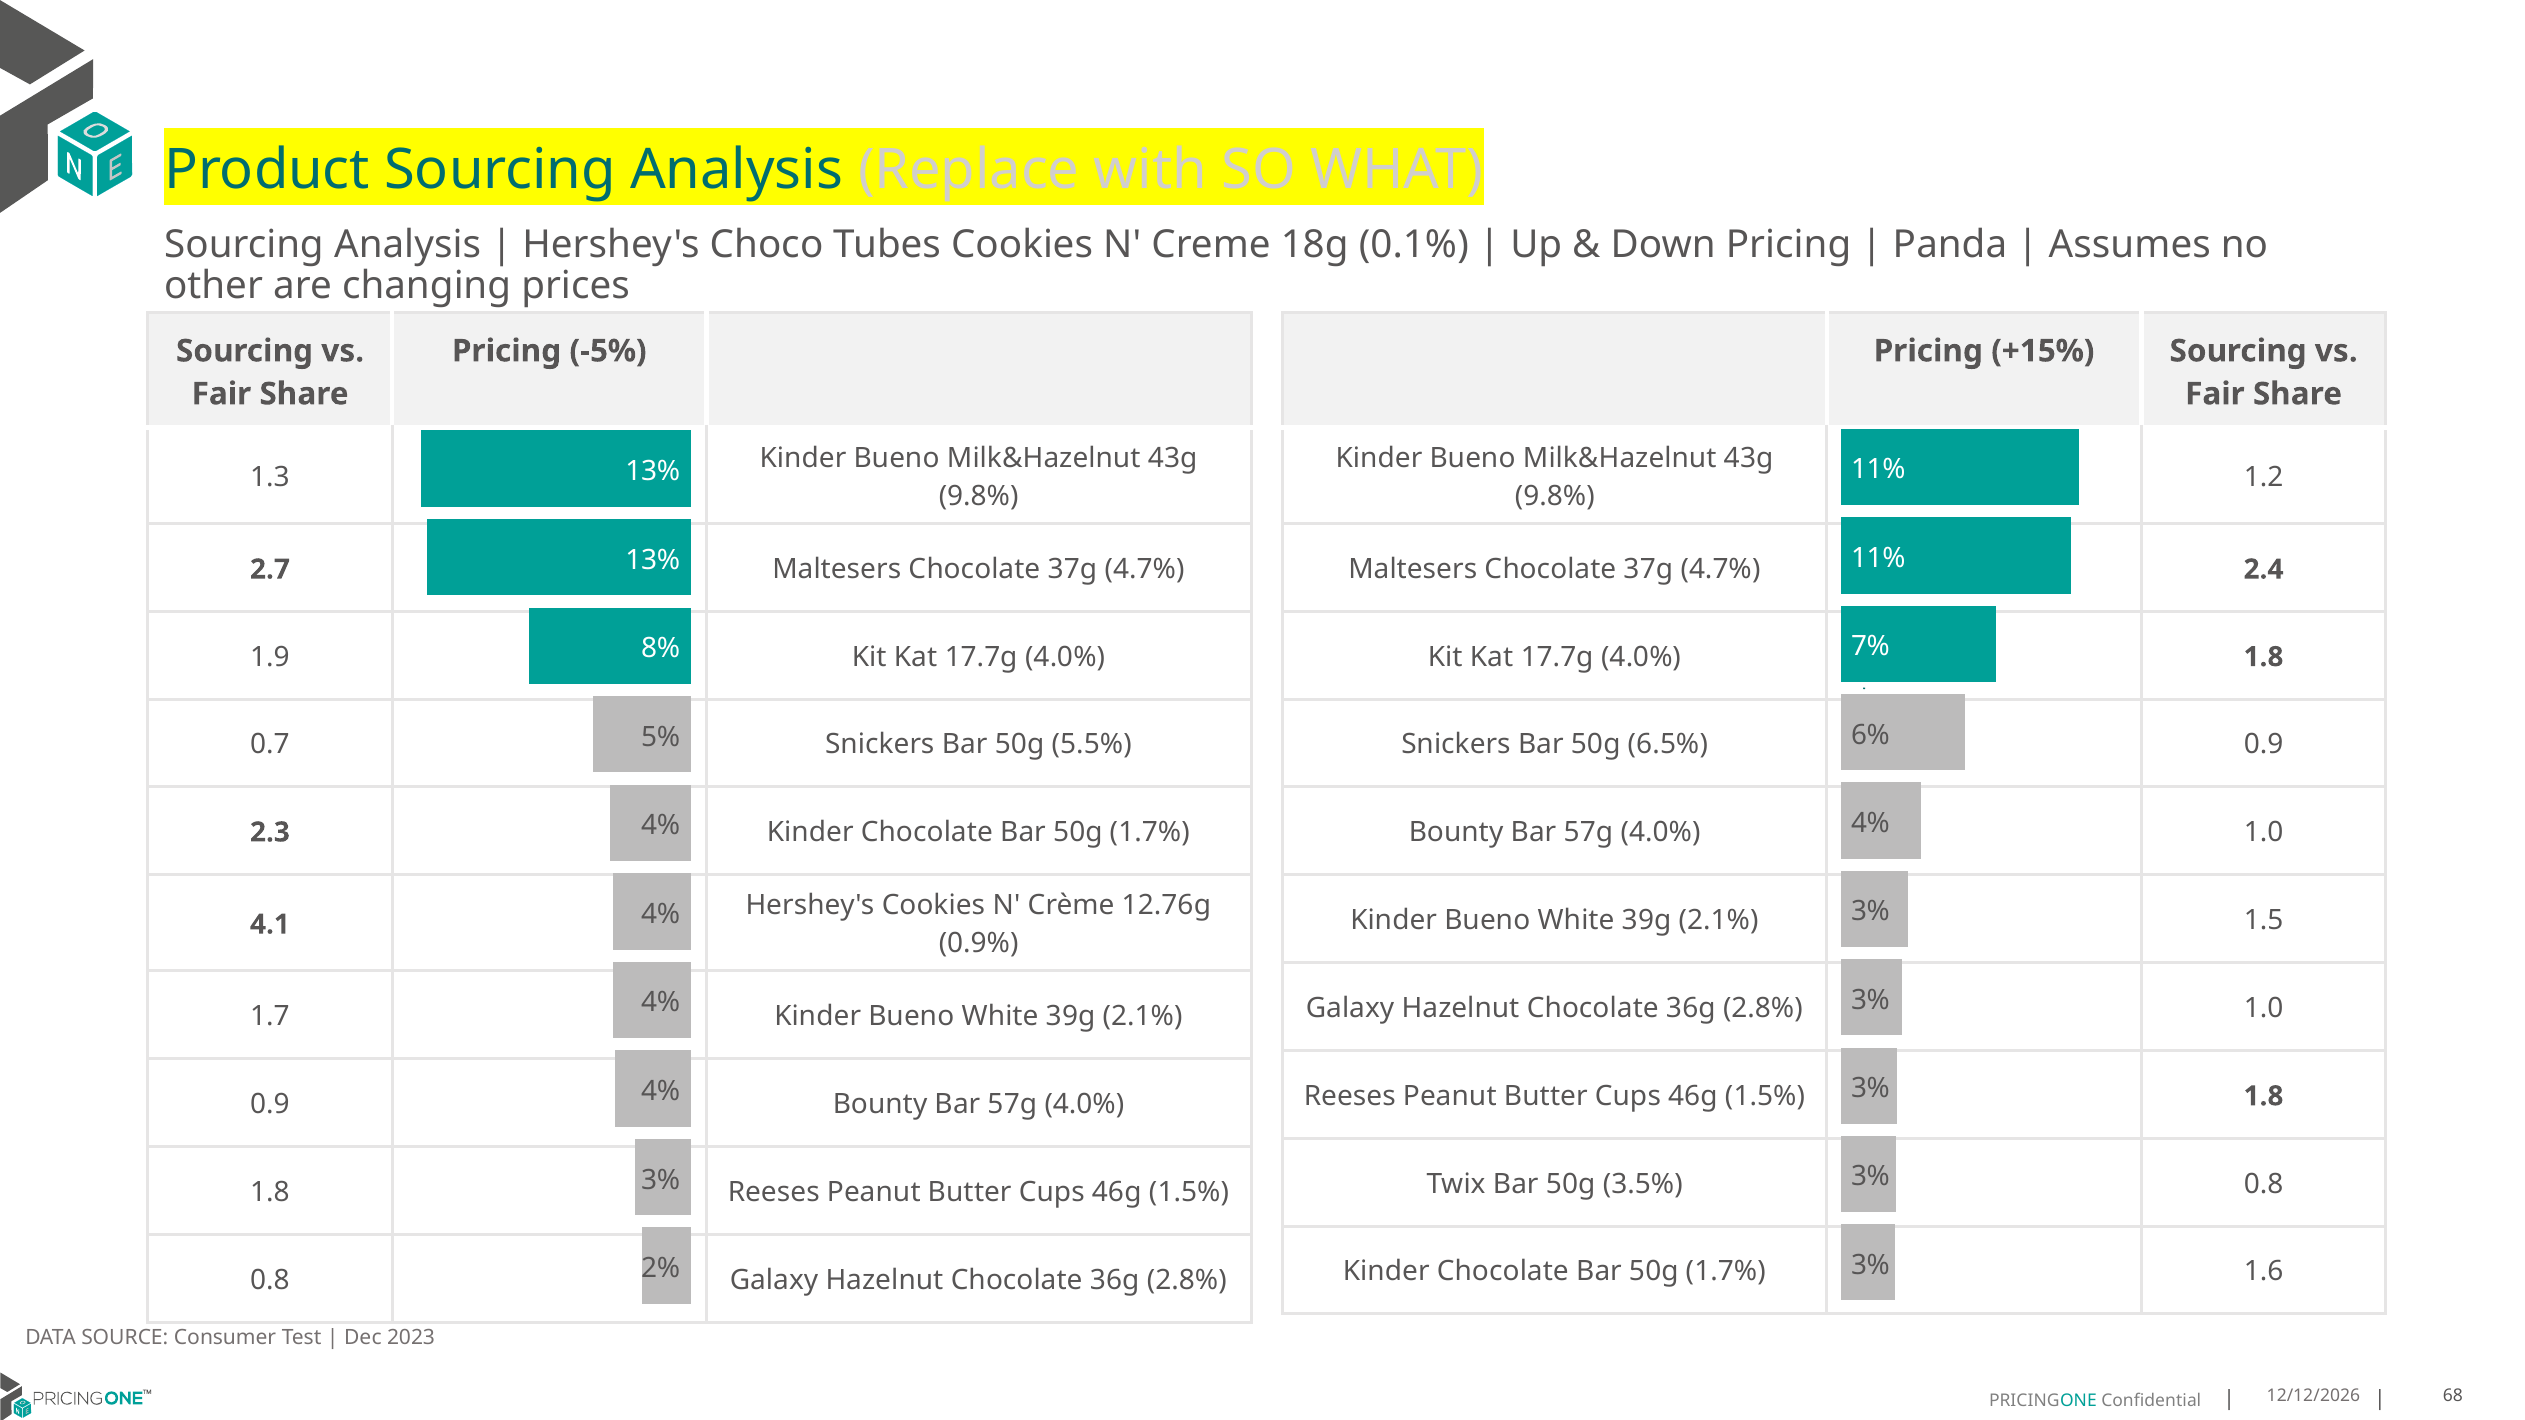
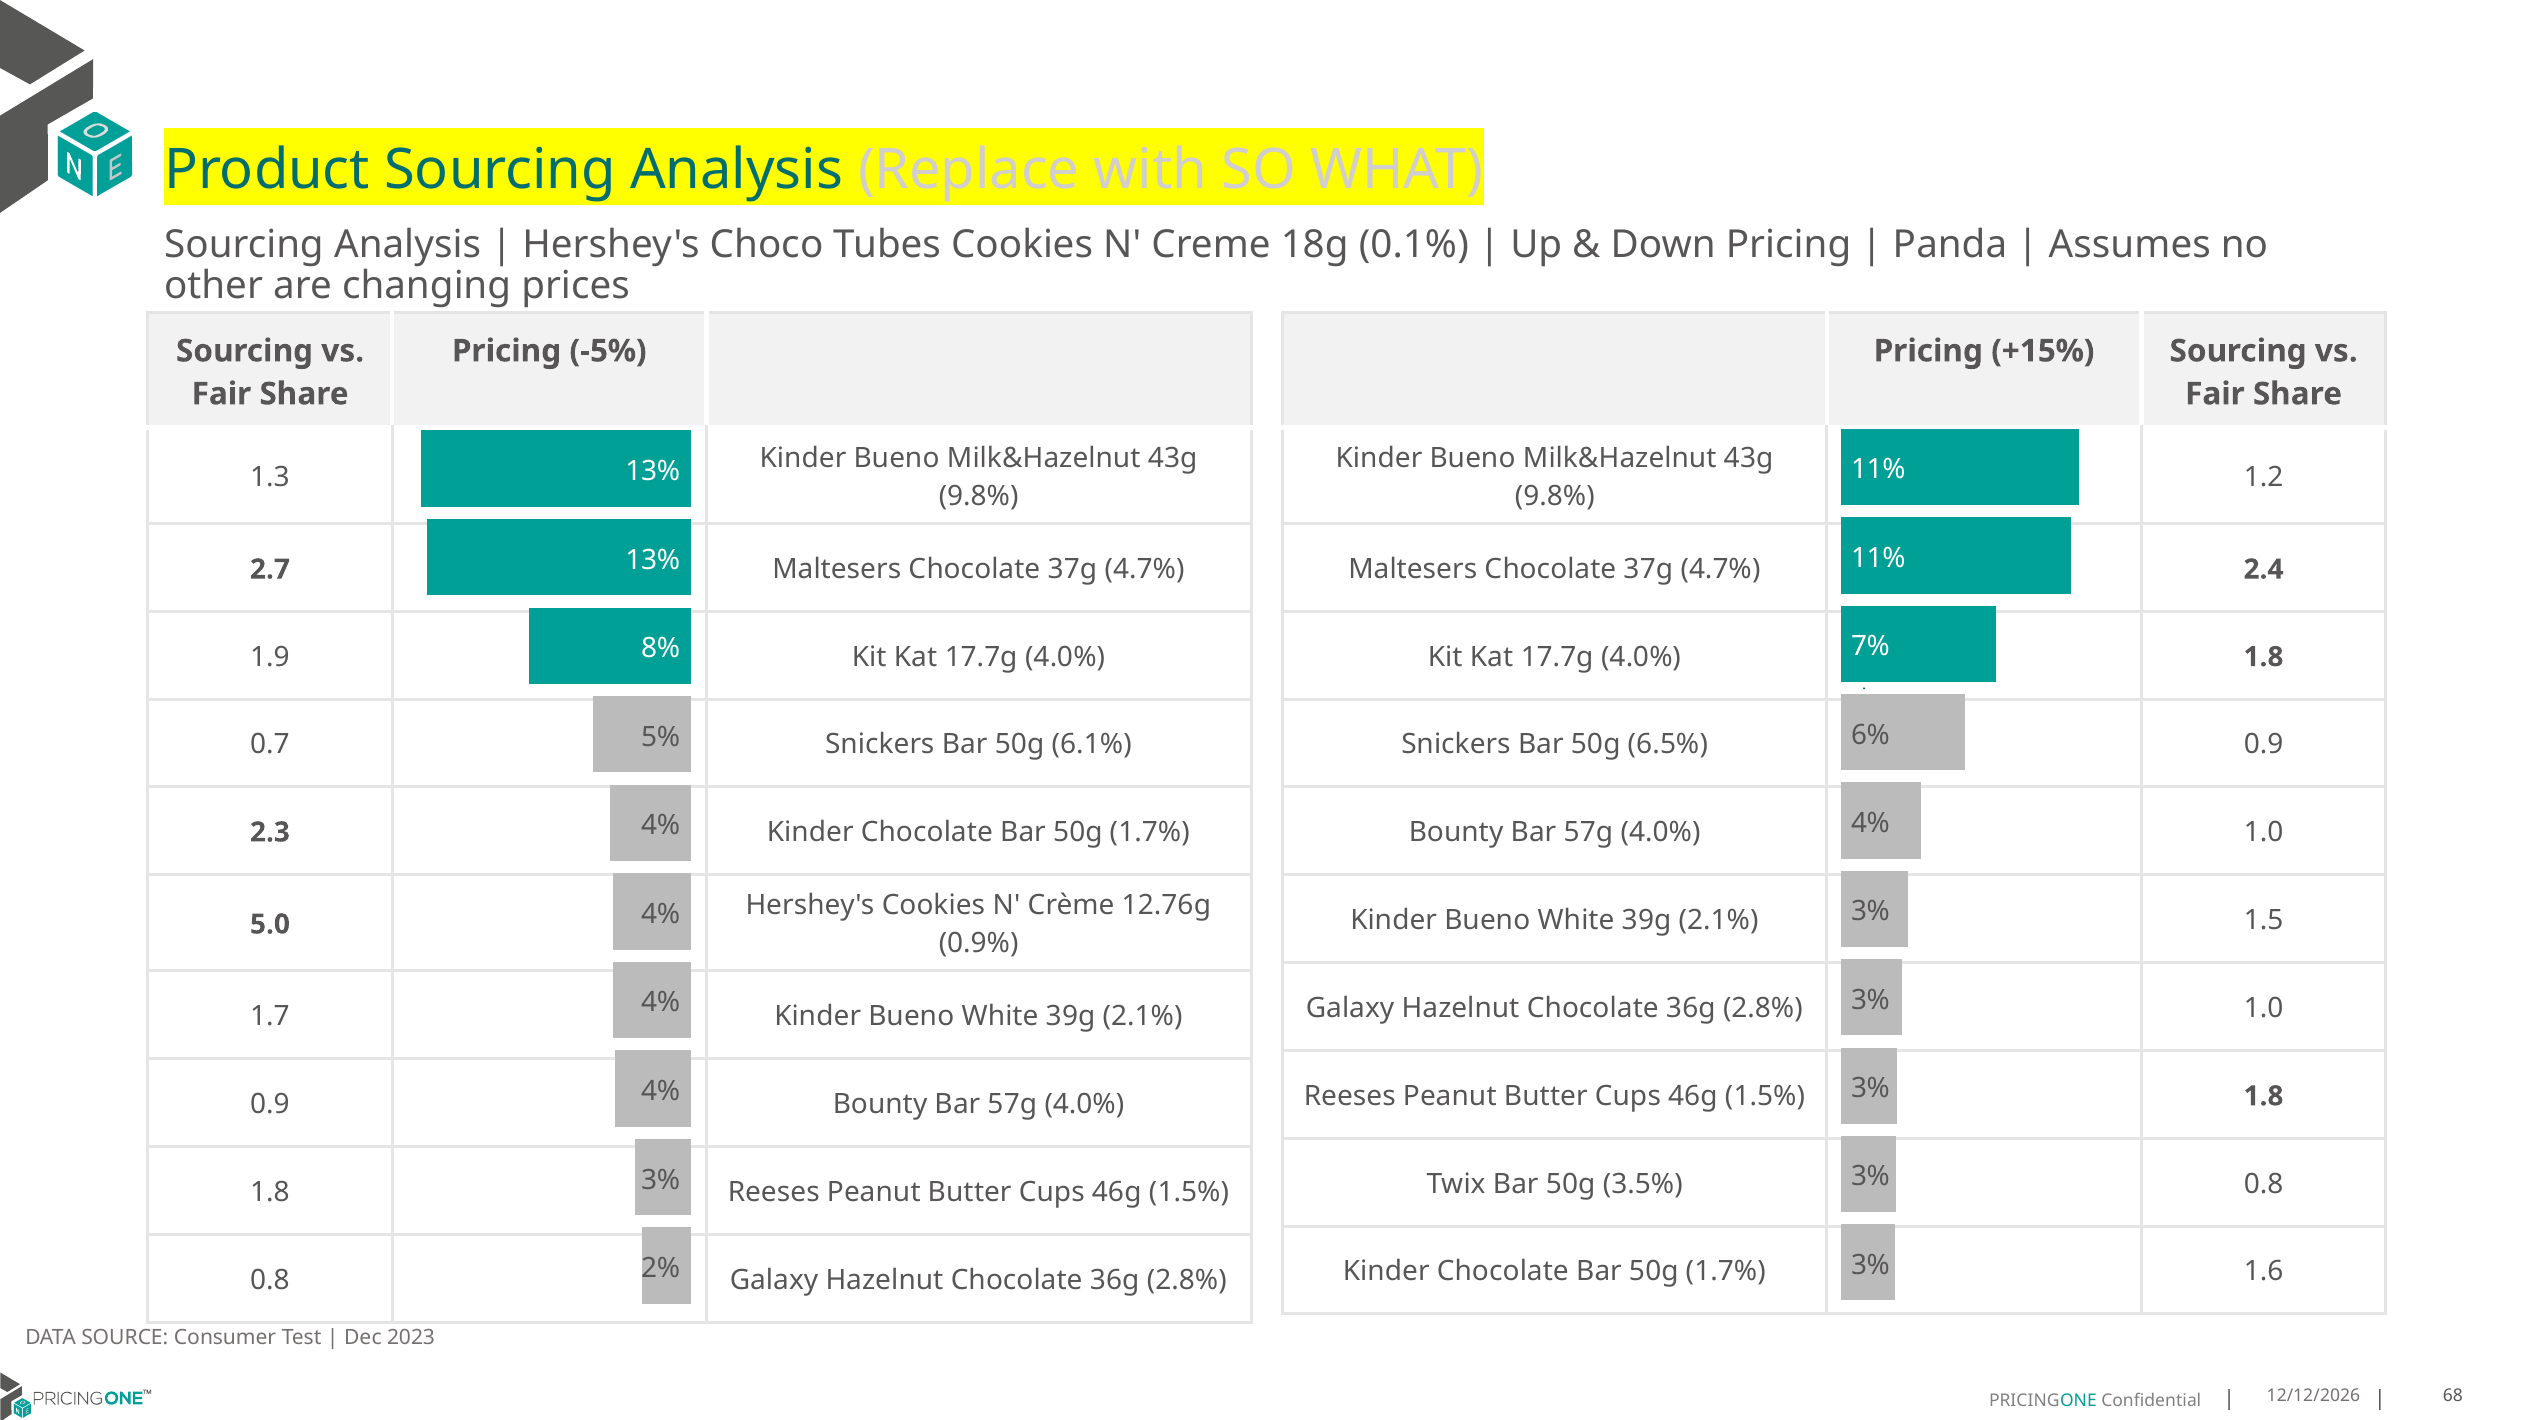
5.5%: 5.5% -> 6.1% (1092, 745)
4.1: 4.1 -> 5.0 (270, 925)
